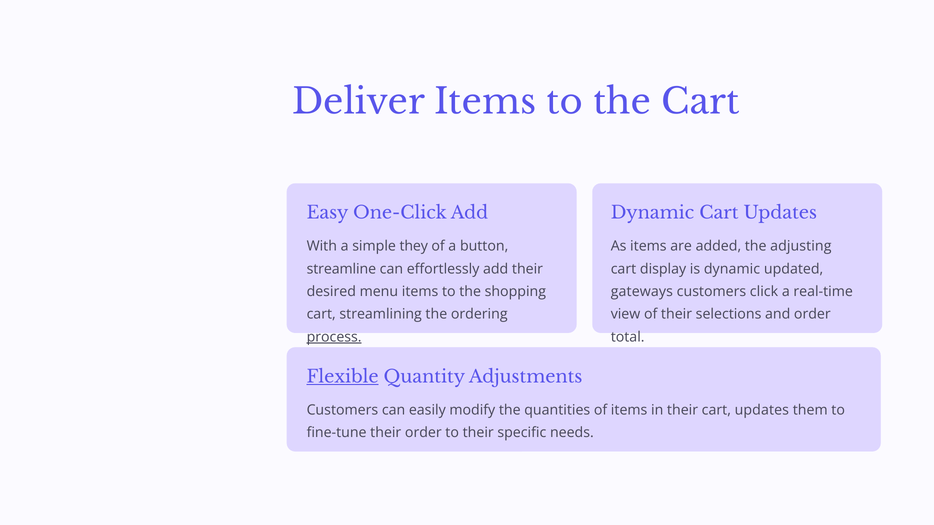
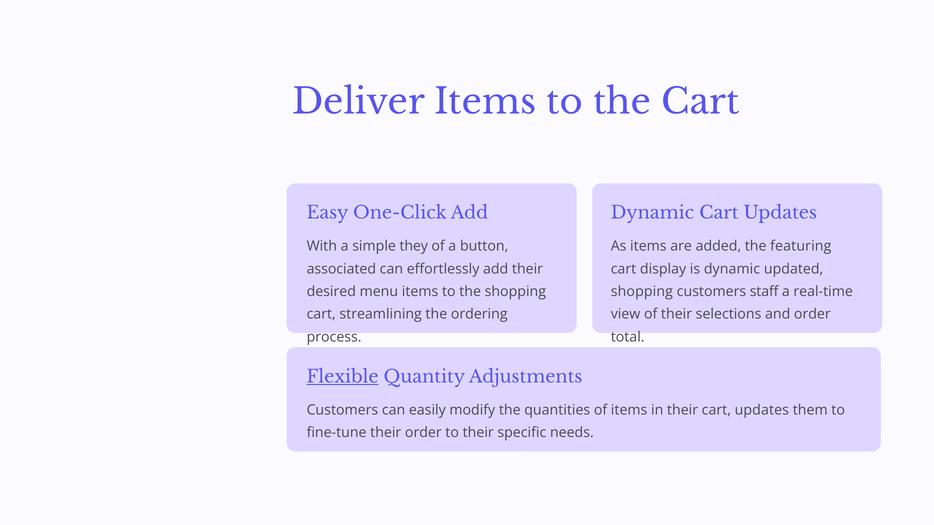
adjusting: adjusting -> featuring (801, 246)
streamline: streamline -> associated (341, 269)
gateways: gateways -> shopping (642, 292)
click: click -> staff (764, 292)
process underline: present -> none (334, 337)
